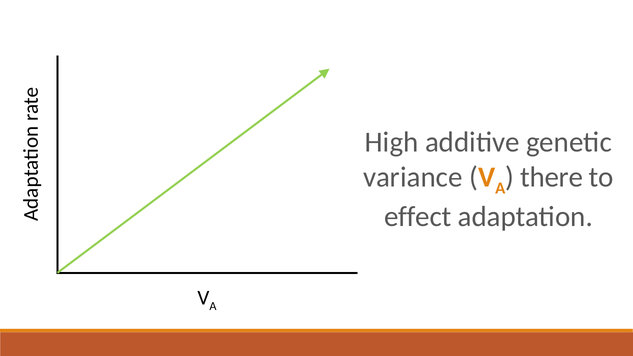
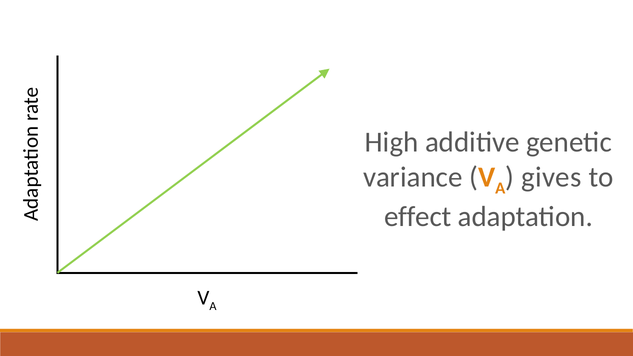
there: there -> gives (551, 177)
